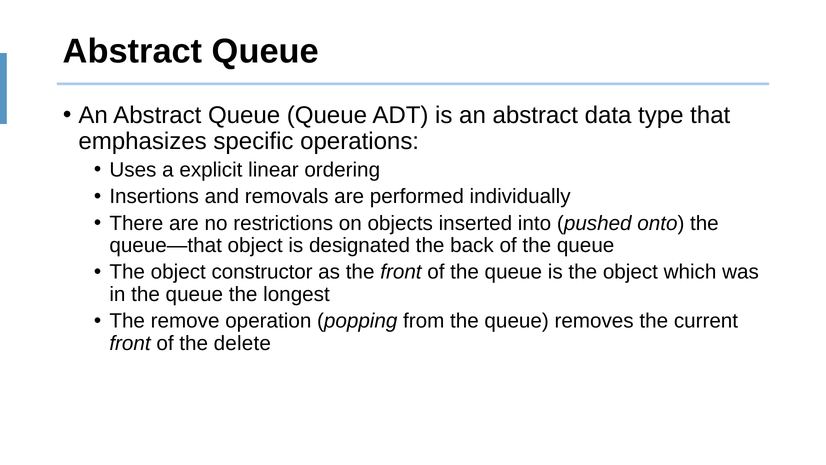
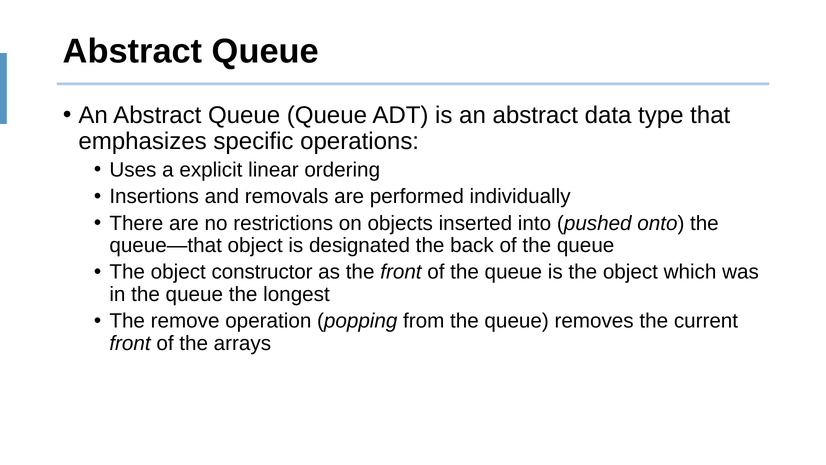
delete: delete -> arrays (242, 343)
